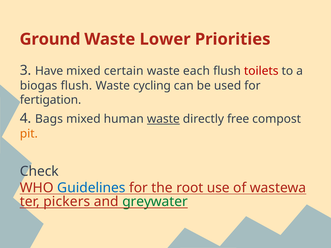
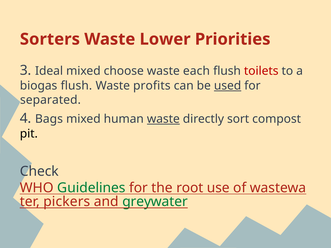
Ground: Ground -> Sorters (50, 39)
Have: Have -> Ideal (49, 71)
certain: certain -> choose (124, 71)
cycling: cycling -> profits (152, 86)
used underline: none -> present (228, 86)
fertigation: fertigation -> separated (50, 100)
free: free -> sort (238, 119)
pit colour: orange -> black (29, 134)
Guidelines colour: blue -> green (91, 188)
